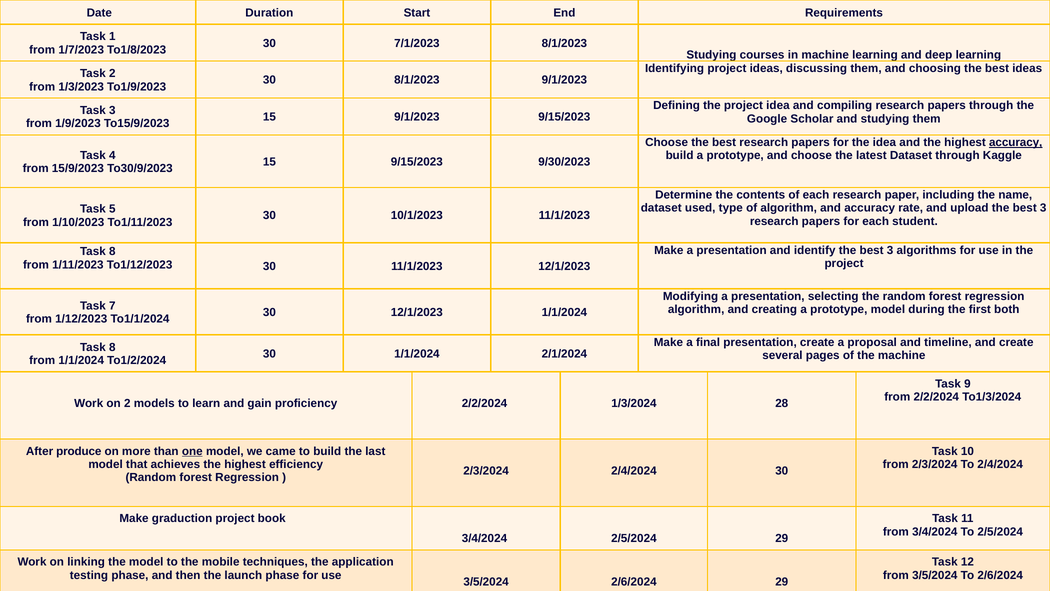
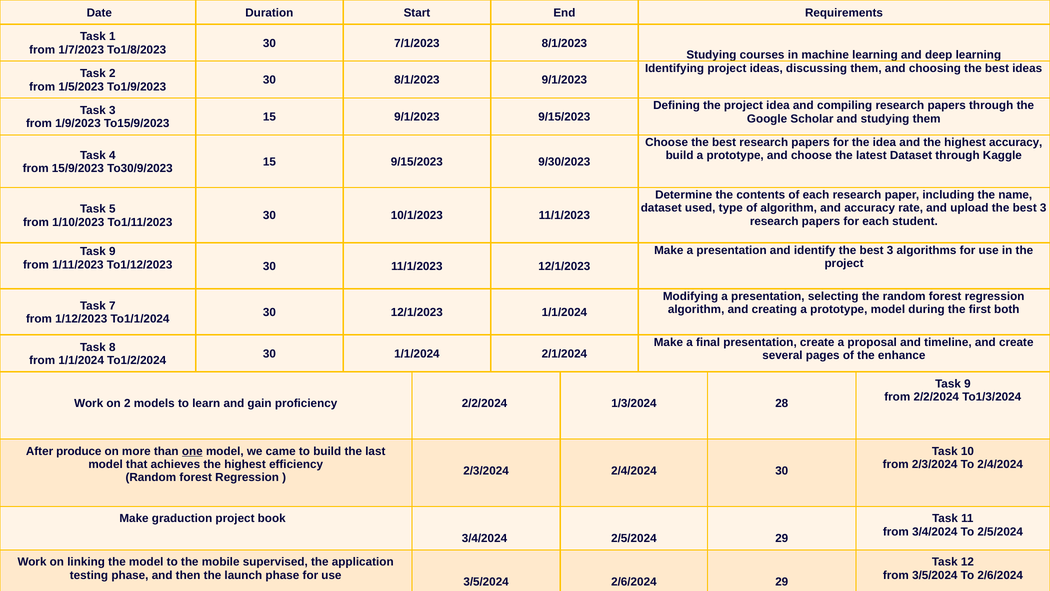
1/3/2023: 1/3/2023 -> 1/5/2023 (81, 87)
accuracy underline: present -> none (1016, 142)
8: 8 -> 9 (112, 251)
the machine: machine -> enhance (902, 355)
techniques: techniques -> supervised (275, 562)
